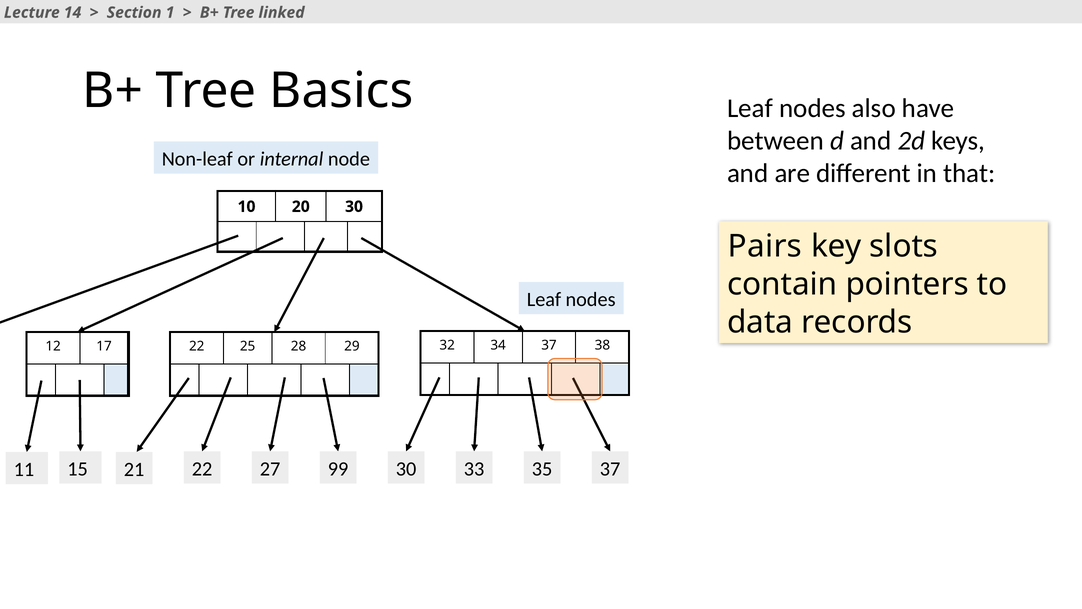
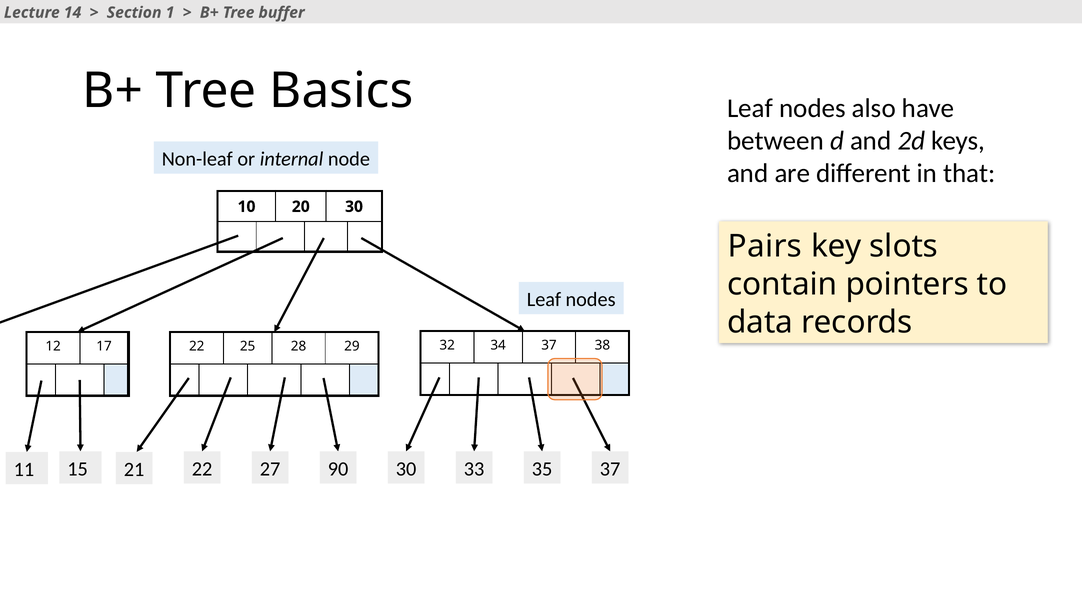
linked: linked -> buffer (282, 13)
99: 99 -> 90 (338, 469)
